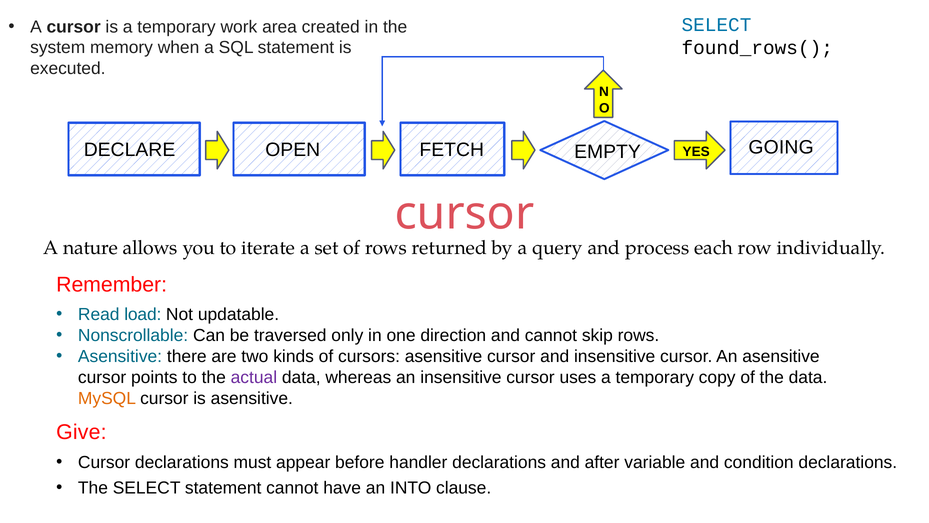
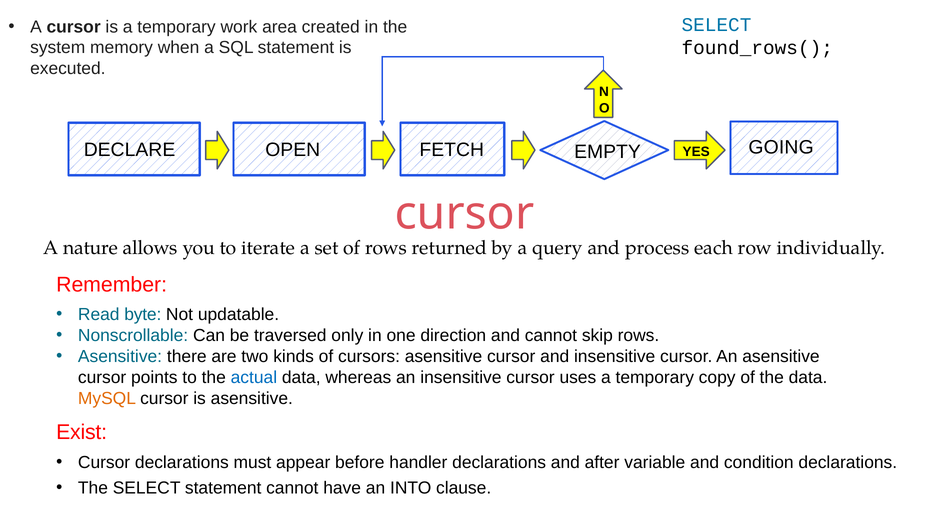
load: load -> byte (143, 314)
actual colour: purple -> blue (254, 377)
Give: Give -> Exist (82, 432)
